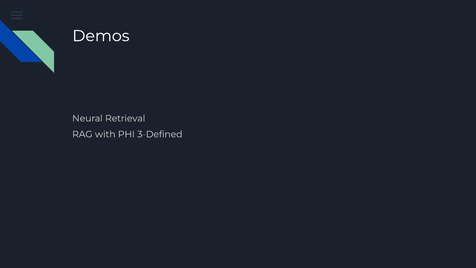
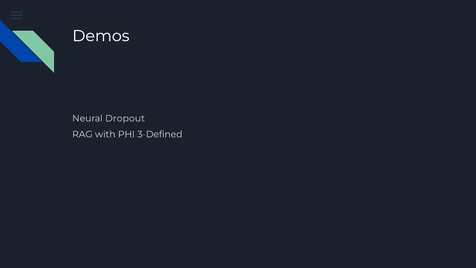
Retrieval: Retrieval -> Dropout (125, 118)
